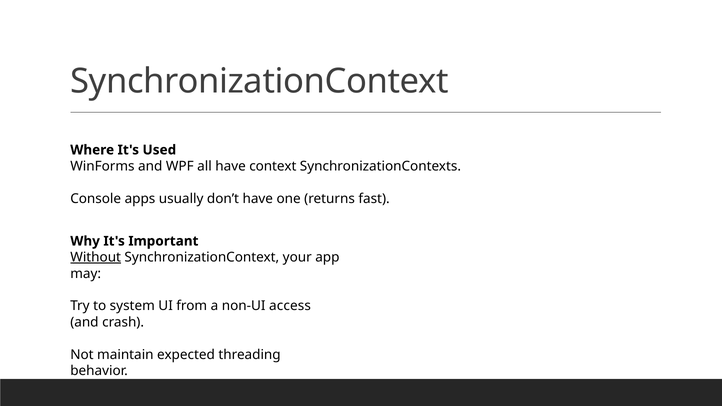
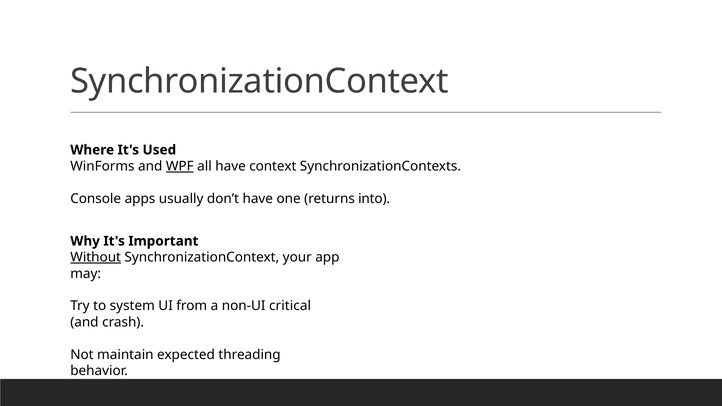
WPF underline: none -> present (180, 166)
fast: fast -> into (374, 199)
access: access -> critical (290, 306)
